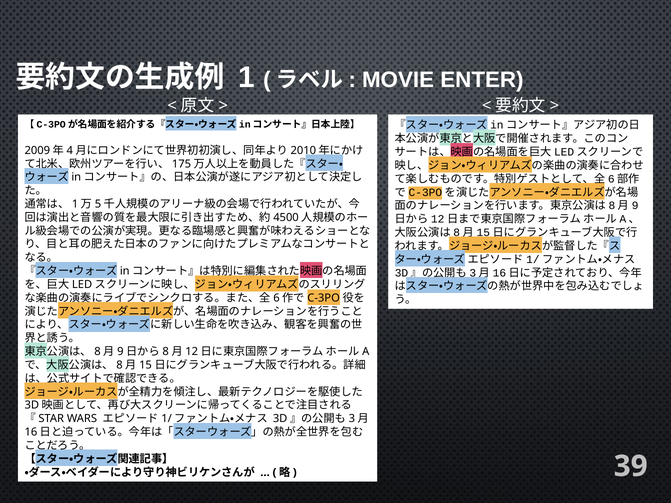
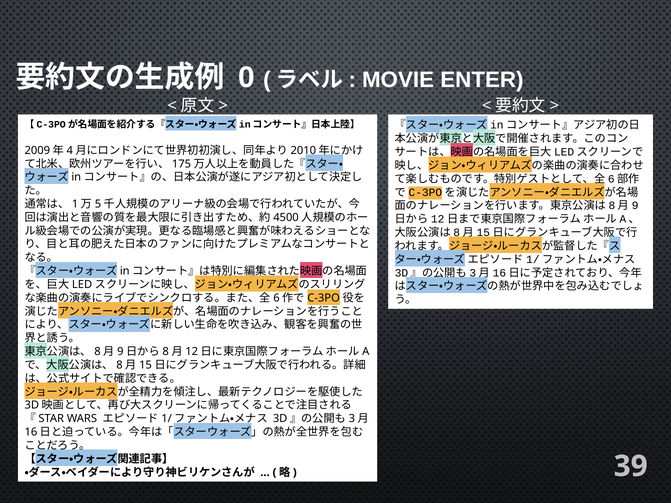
1: 1 -> 0 (247, 78)
